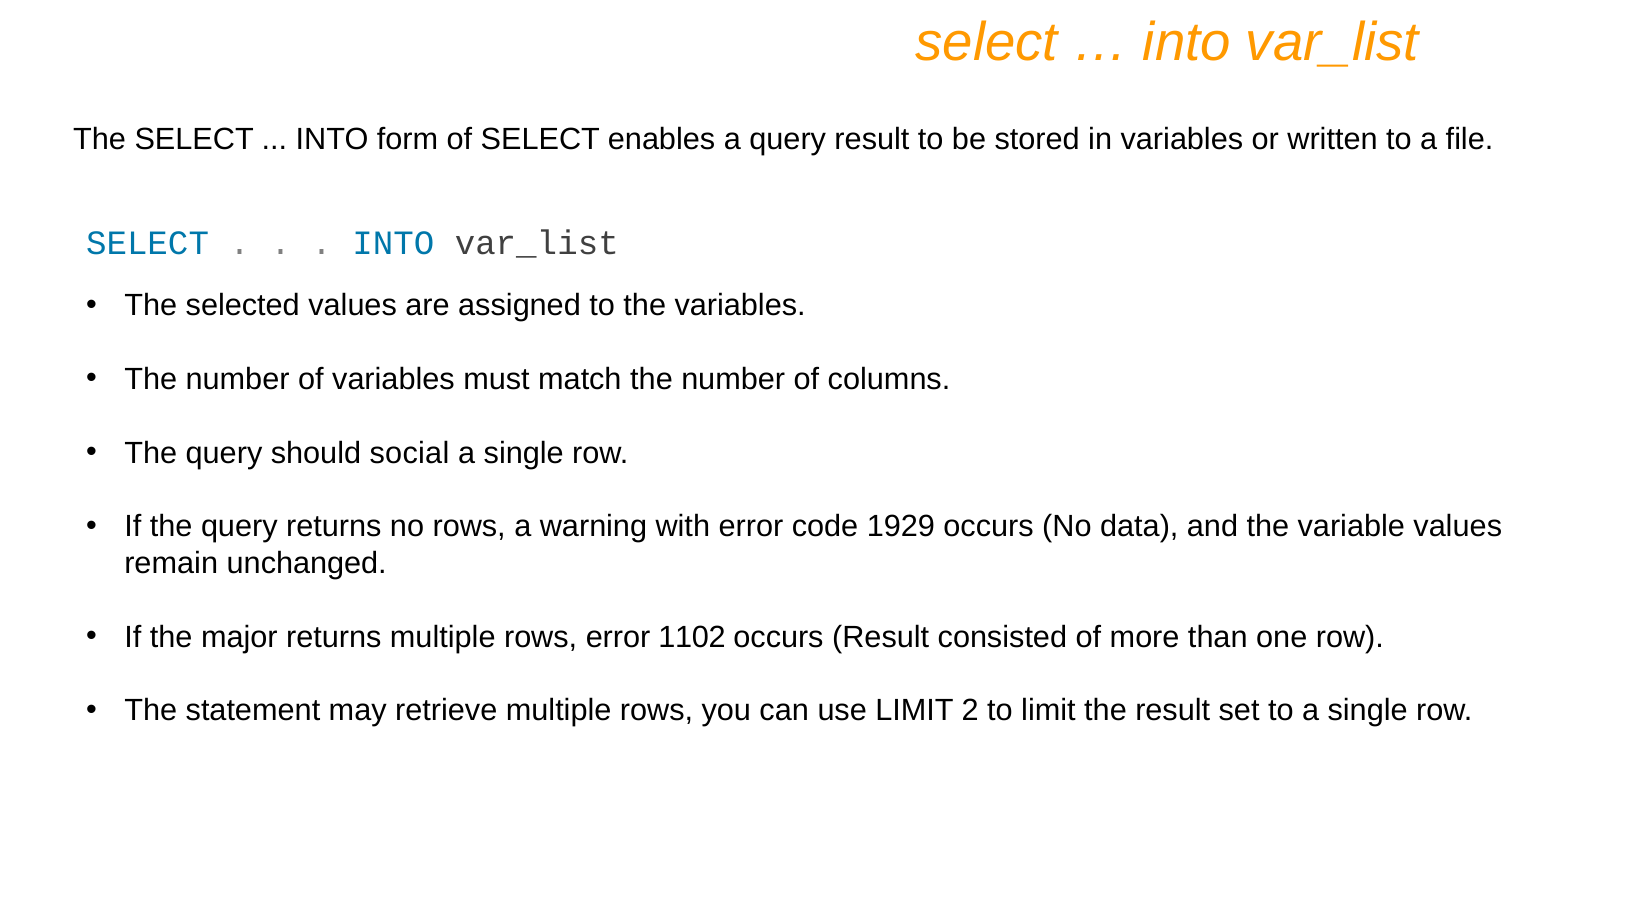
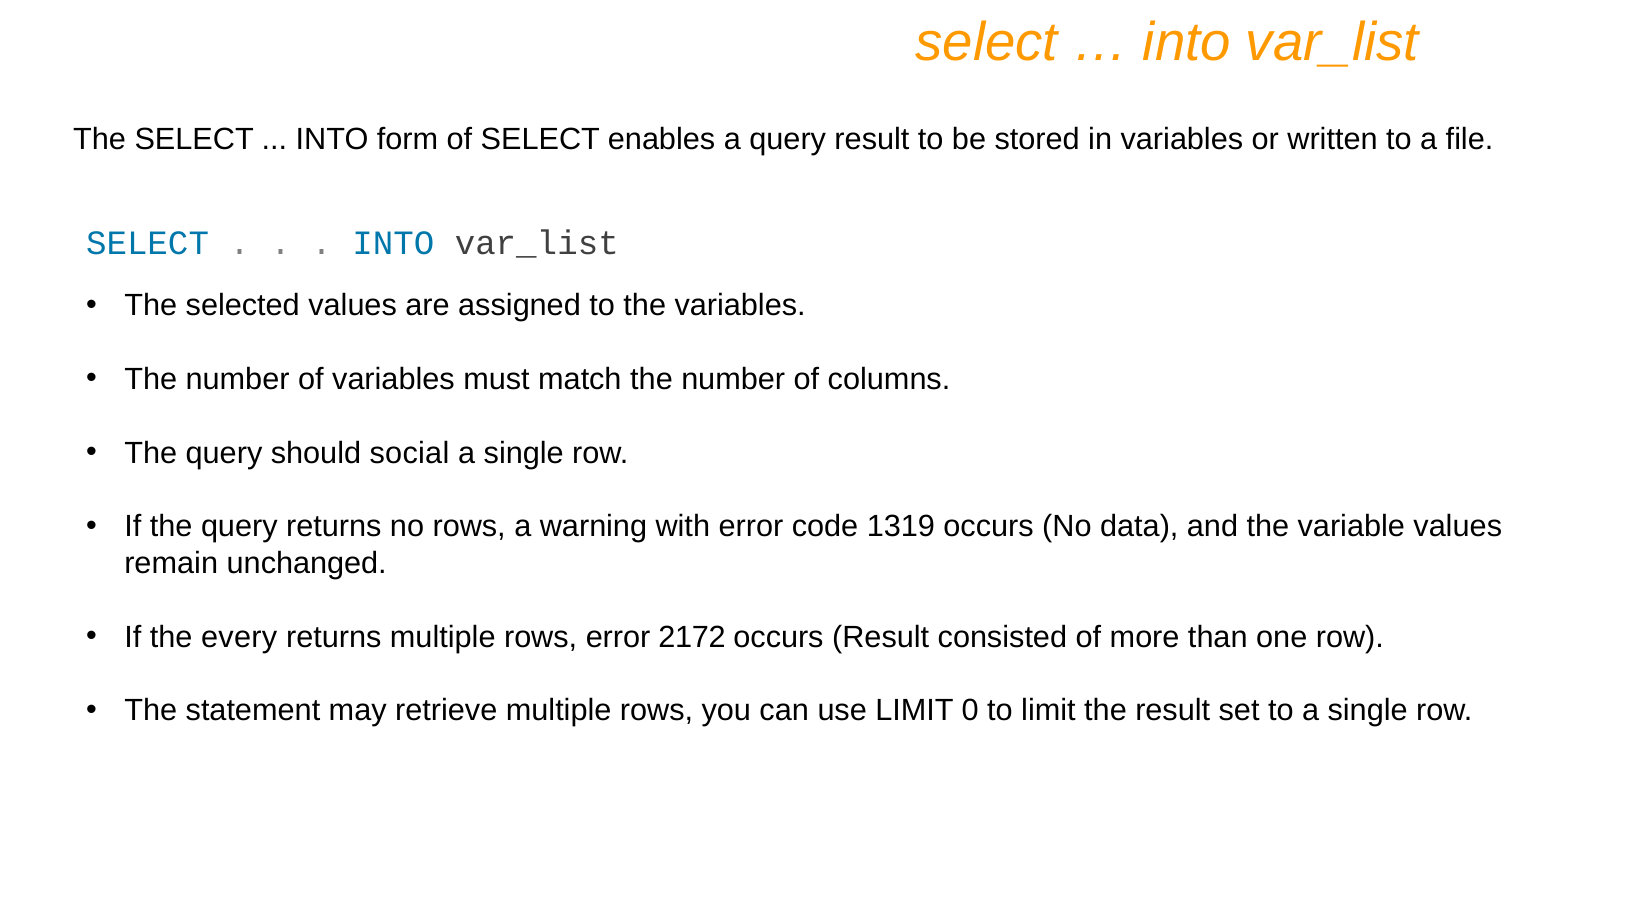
1929: 1929 -> 1319 (901, 527)
major: major -> every (239, 637)
1102: 1102 -> 2172 (692, 637)
2: 2 -> 0 (970, 711)
